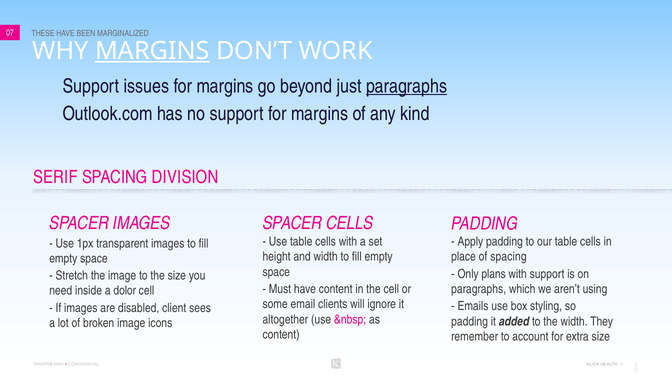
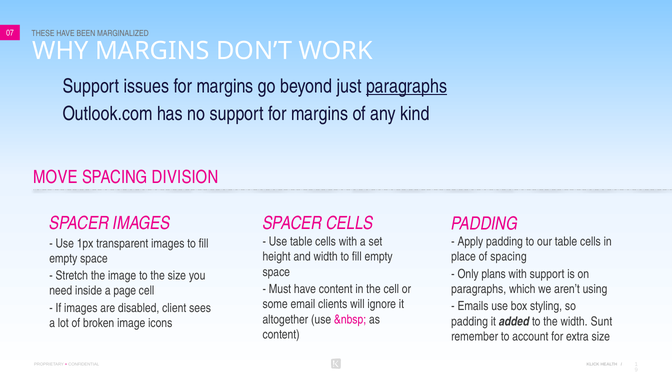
MARGINS underline: present -> none (152, 51)
SERIF: SERIF -> MOVE (55, 177)
dolor: dolor -> page (125, 291)
They: They -> Sunt (602, 321)
